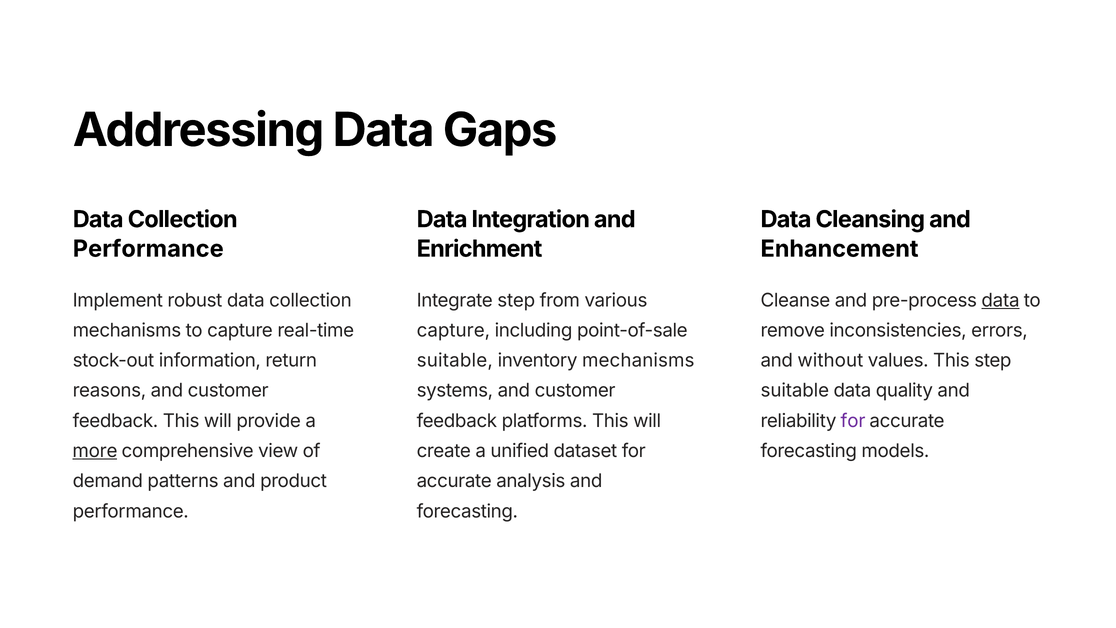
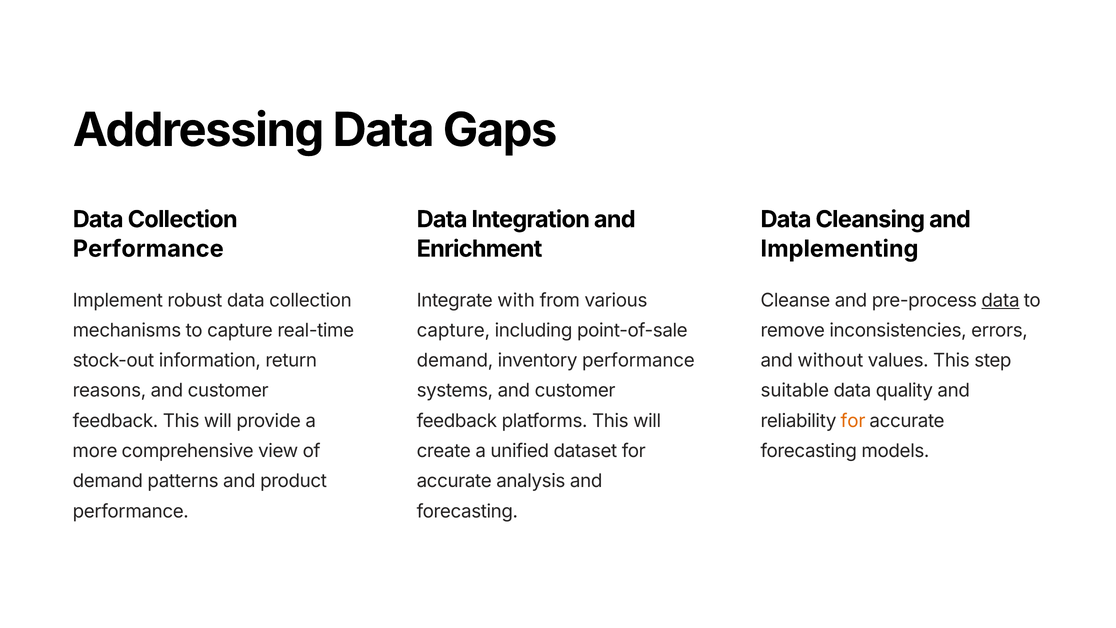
Enhancement: Enhancement -> Implementing (839, 249)
Integrate step: step -> with (516, 300)
suitable: suitable -> demand (455, 360)
inventory mechanisms: mechanisms -> performance (638, 360)
for colour: purple -> orange (853, 421)
more underline: present -> none (95, 451)
